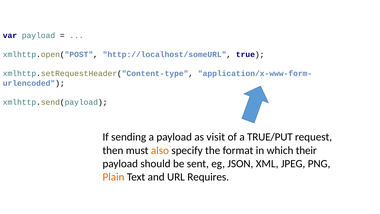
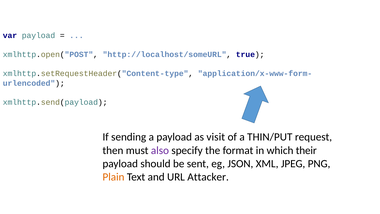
TRUE/PUT: TRUE/PUT -> THIN/PUT (270, 137)
also colour: orange -> purple (160, 150)
Requires: Requires -> Attacker (208, 177)
